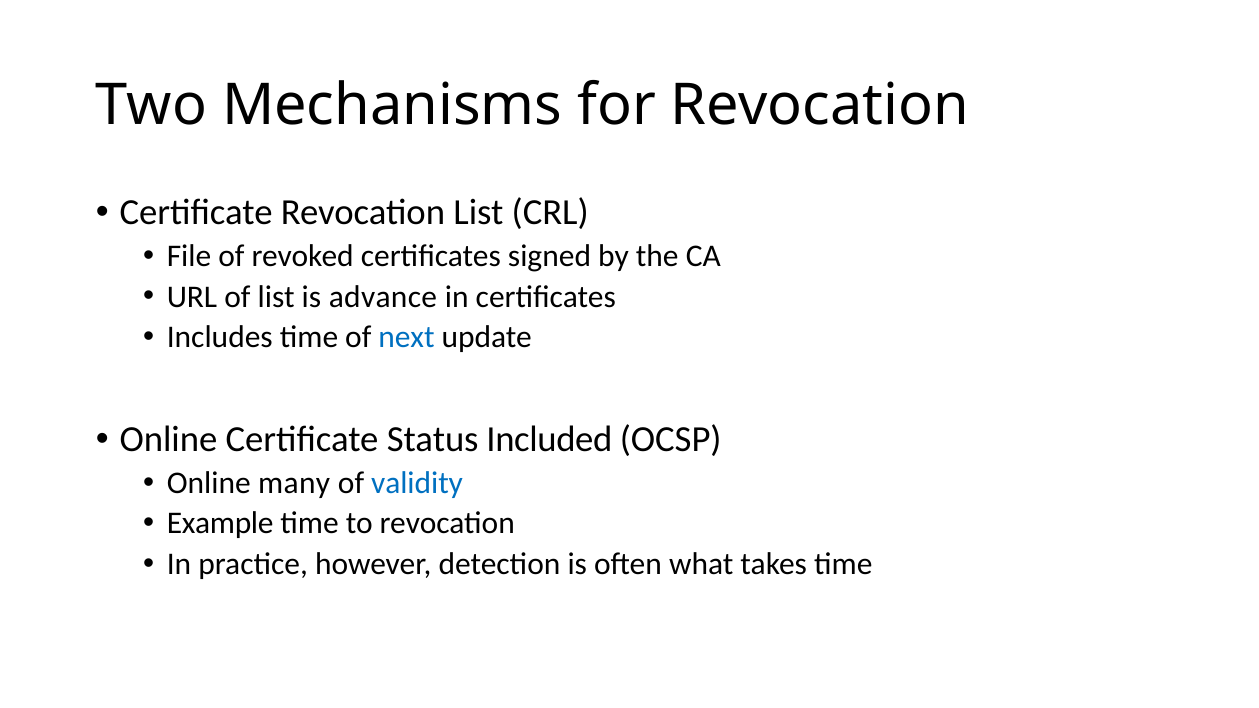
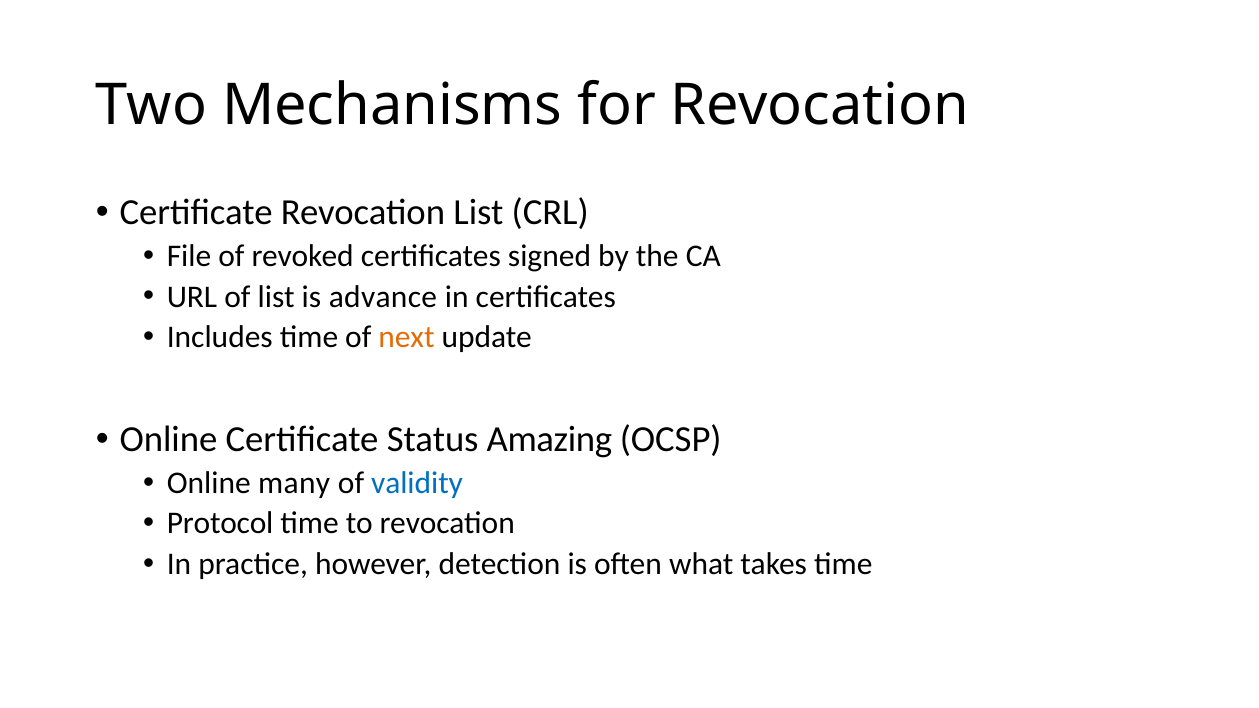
next colour: blue -> orange (407, 337)
Included: Included -> Amazing (549, 440)
Example: Example -> Protocol (220, 524)
